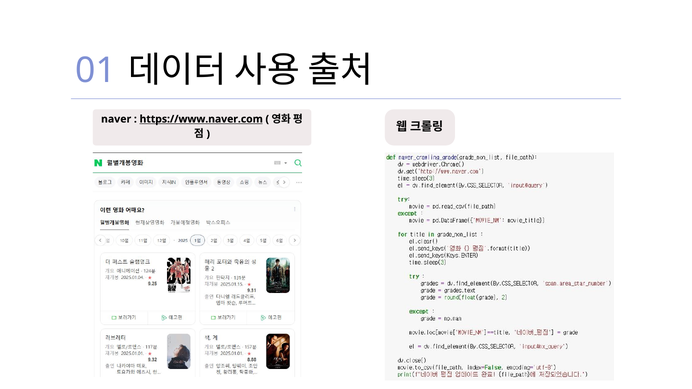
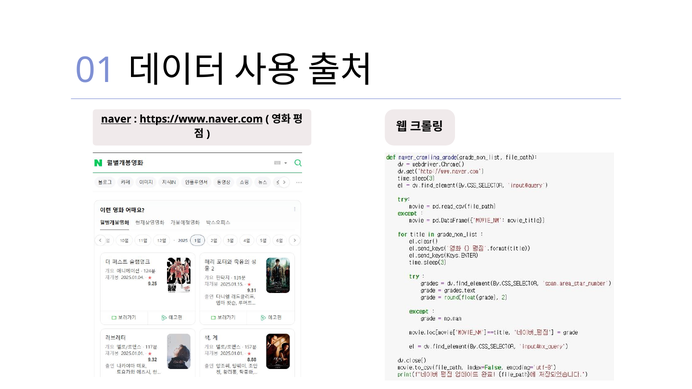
naver underline: none -> present (116, 119)
